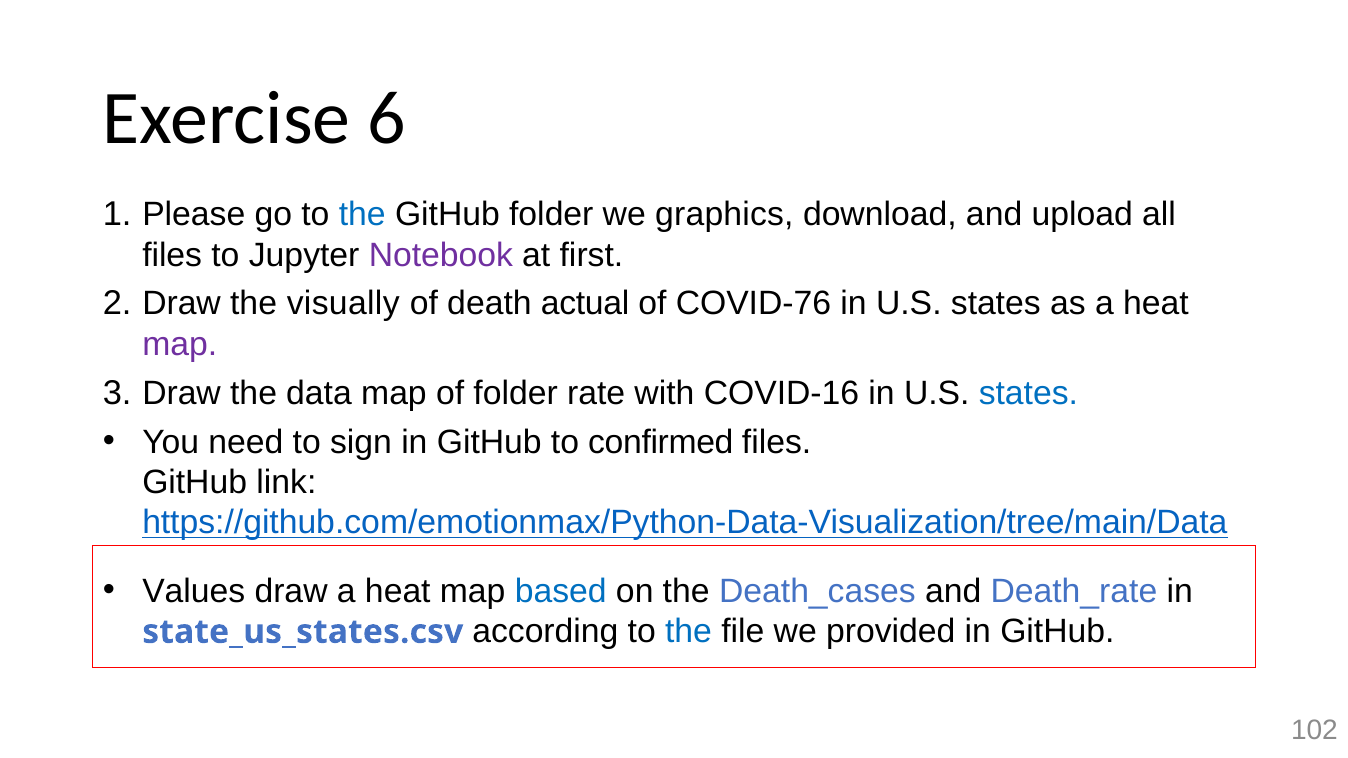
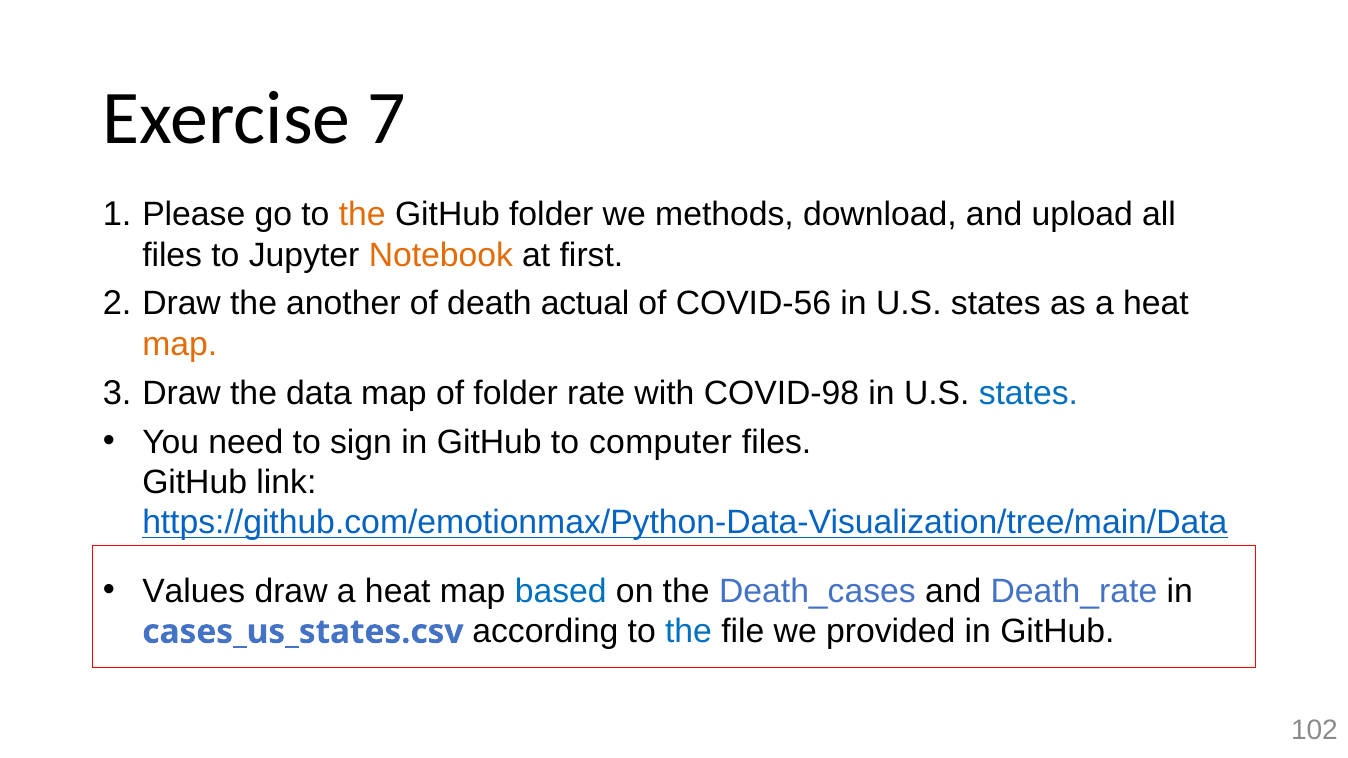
6: 6 -> 7 (387, 119)
the colour: blue -> orange (362, 215)
graphics: graphics -> methods (724, 215)
Notebook colour: purple -> orange (441, 255)
visually: visually -> another (343, 304)
COVID-76: COVID-76 -> COVID-56 (753, 304)
map colour: purple -> orange (180, 344)
COVID-16: COVID-16 -> COVID-98 (781, 393)
confirmed: confirmed -> computer (660, 442)
state_us_states.csv: state_us_states.csv -> cases_us_states.csv (303, 632)
